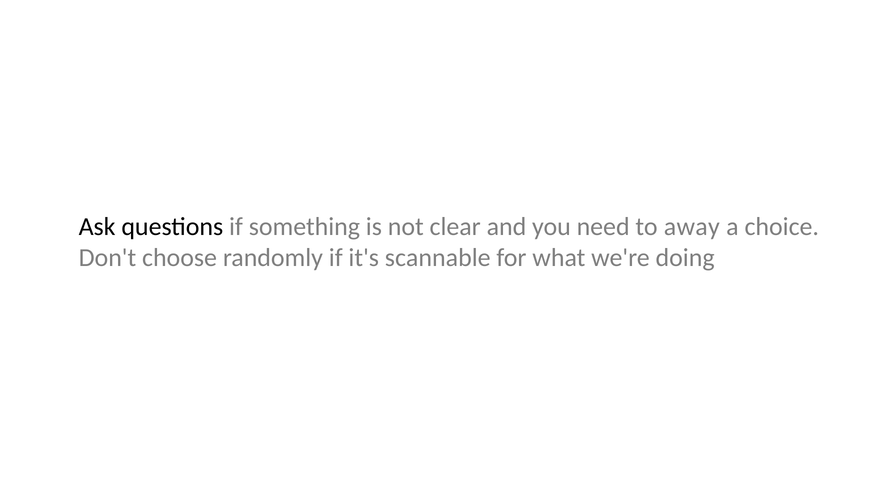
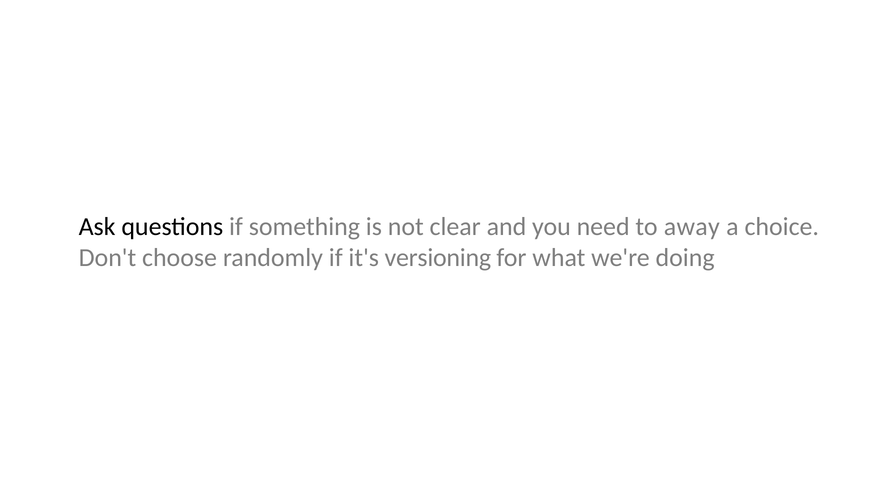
scannable: scannable -> versioning (438, 258)
